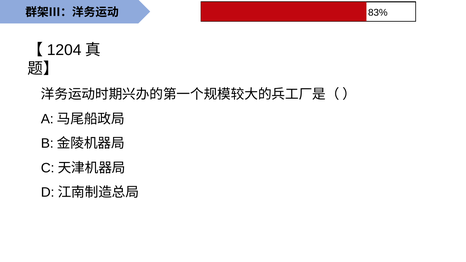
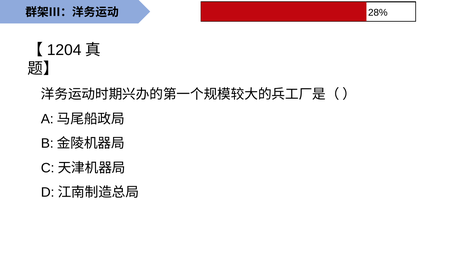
83%: 83% -> 28% (378, 13)
